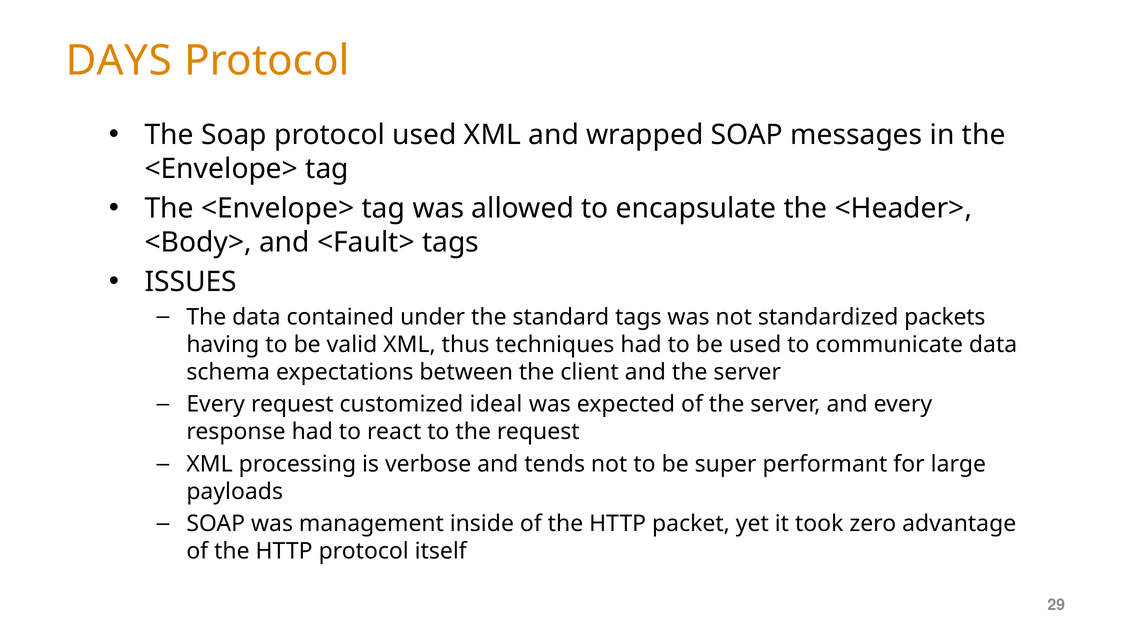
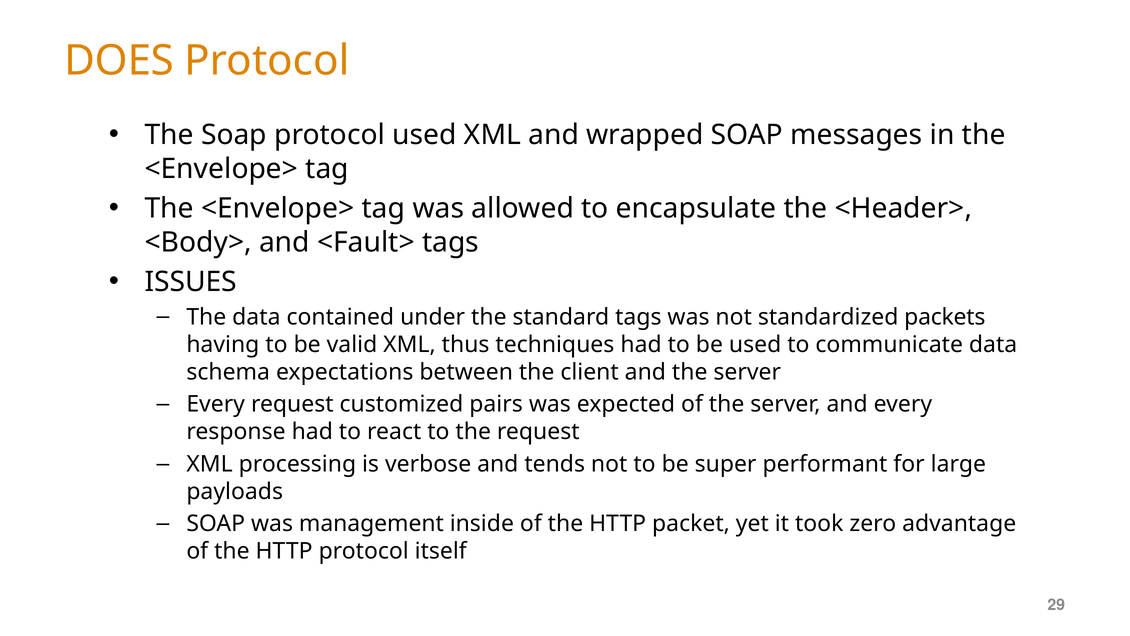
DAYS: DAYS -> DOES (119, 61)
ideal: ideal -> pairs (496, 404)
